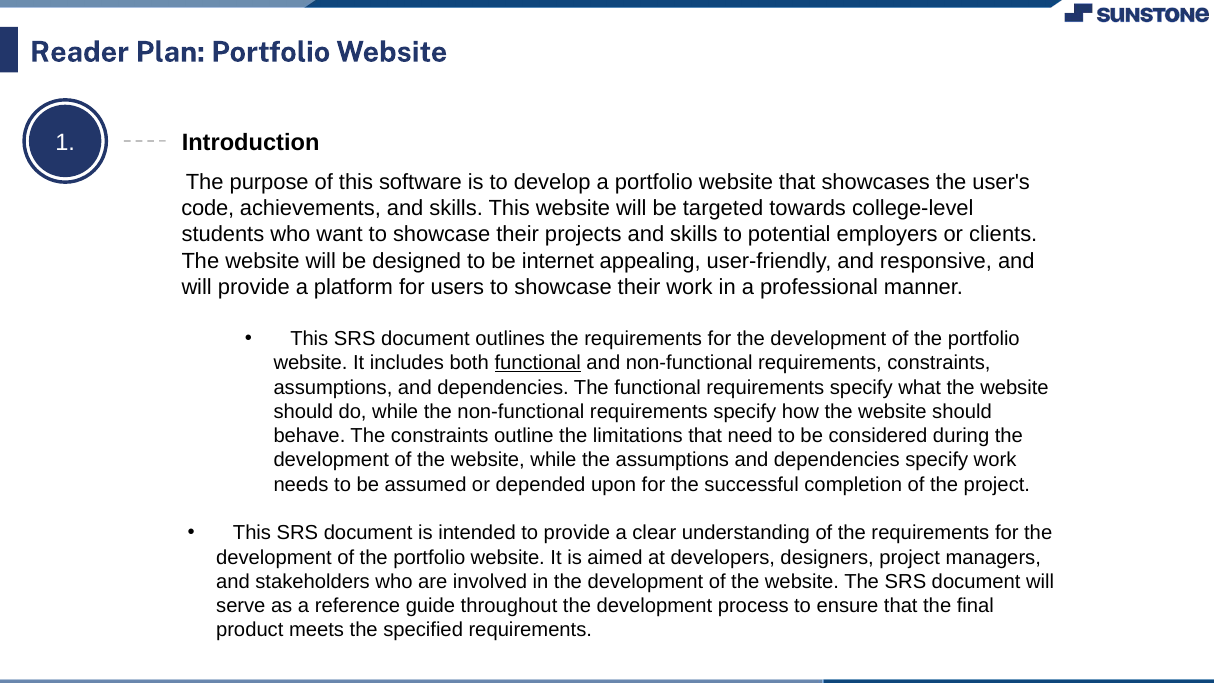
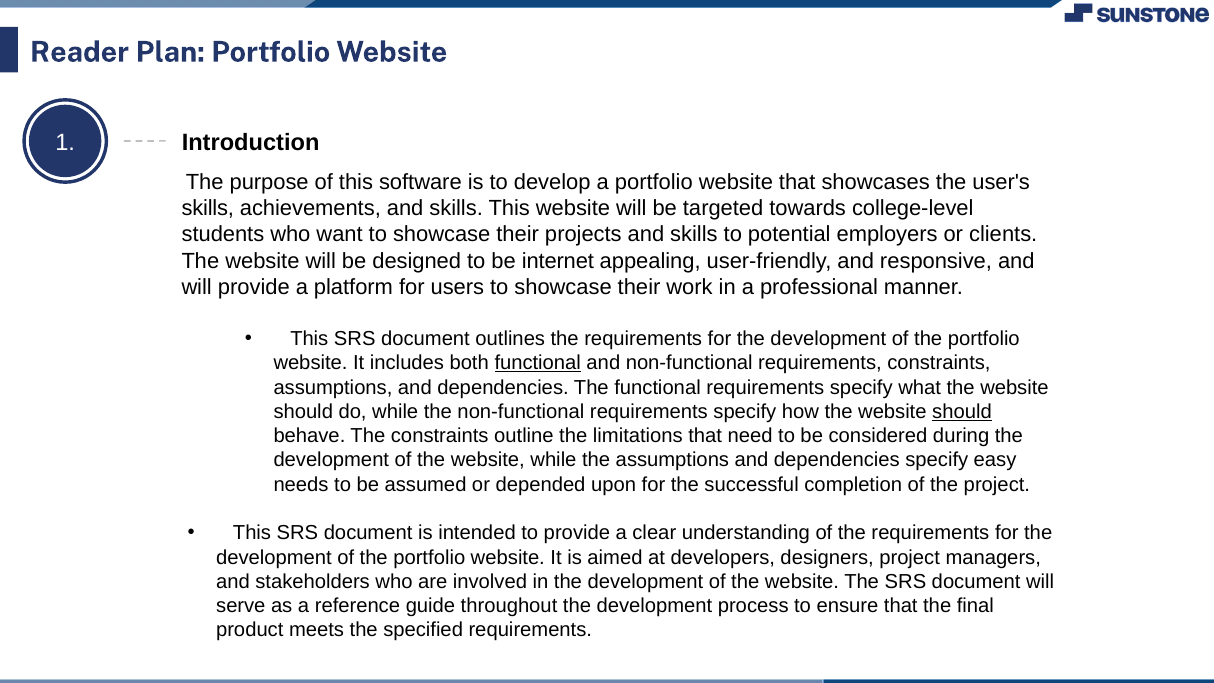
code: code -> skills (208, 208)
should underline: none -> present (962, 412)
specify work: work -> easy (995, 460)
